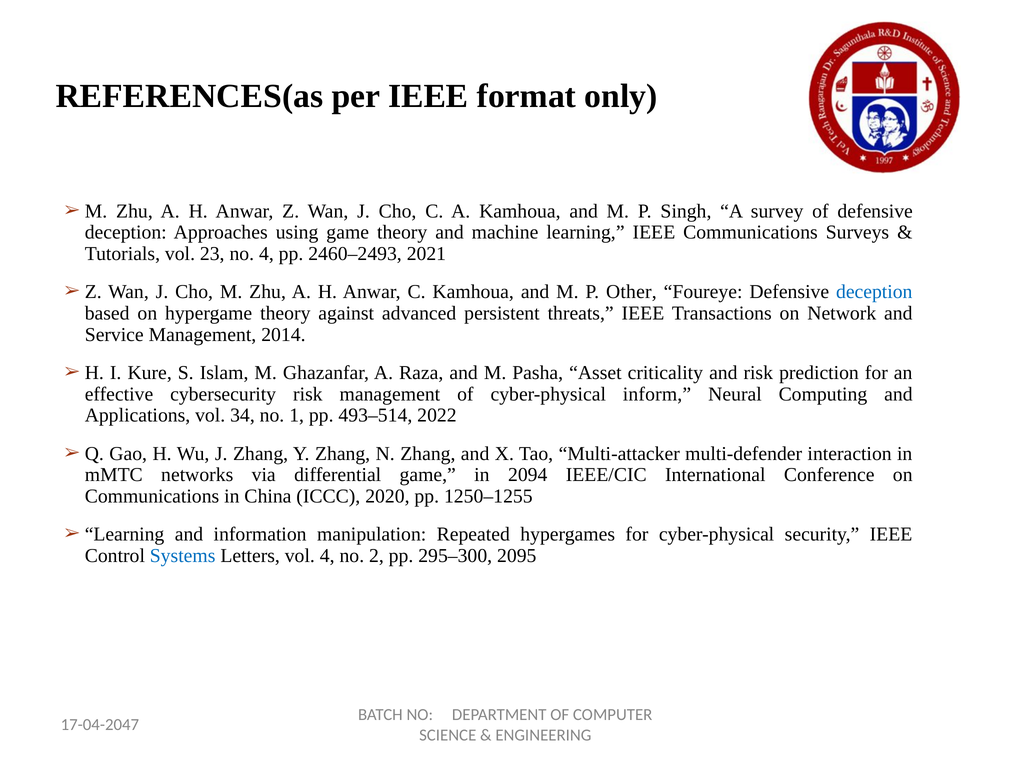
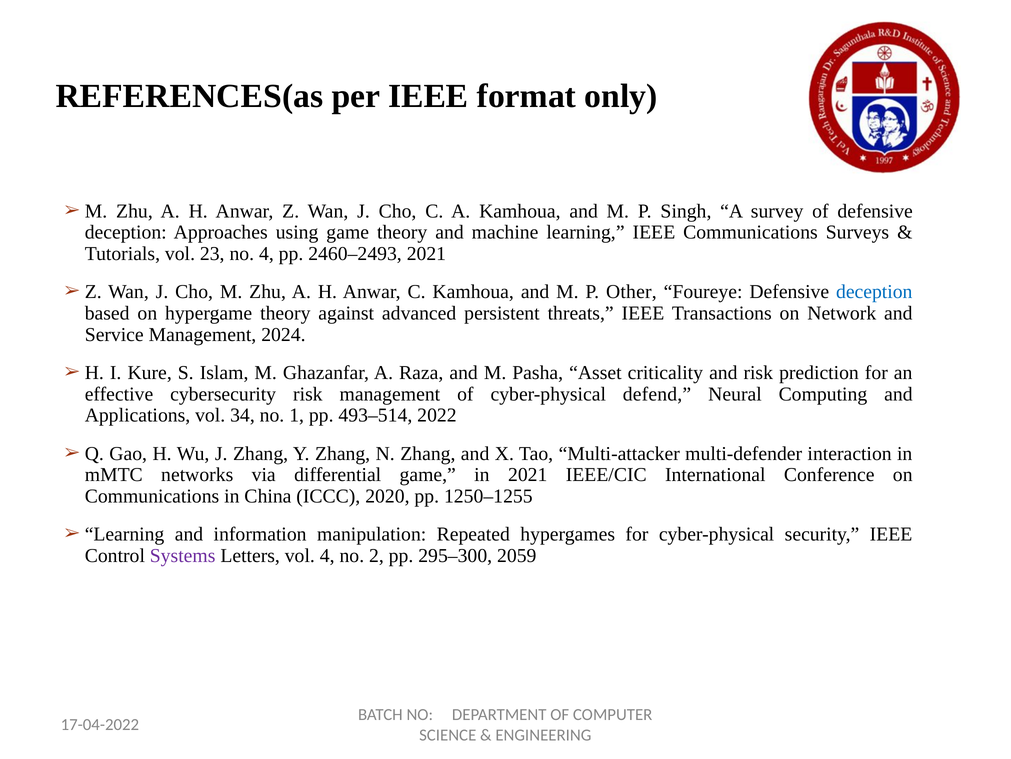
2014: 2014 -> 2024 (283, 334)
inform: inform -> defend (657, 394)
in 2094: 2094 -> 2021 (528, 474)
Systems colour: blue -> purple (183, 555)
2095: 2095 -> 2059 (517, 555)
17-04-2047: 17-04-2047 -> 17-04-2022 (100, 724)
